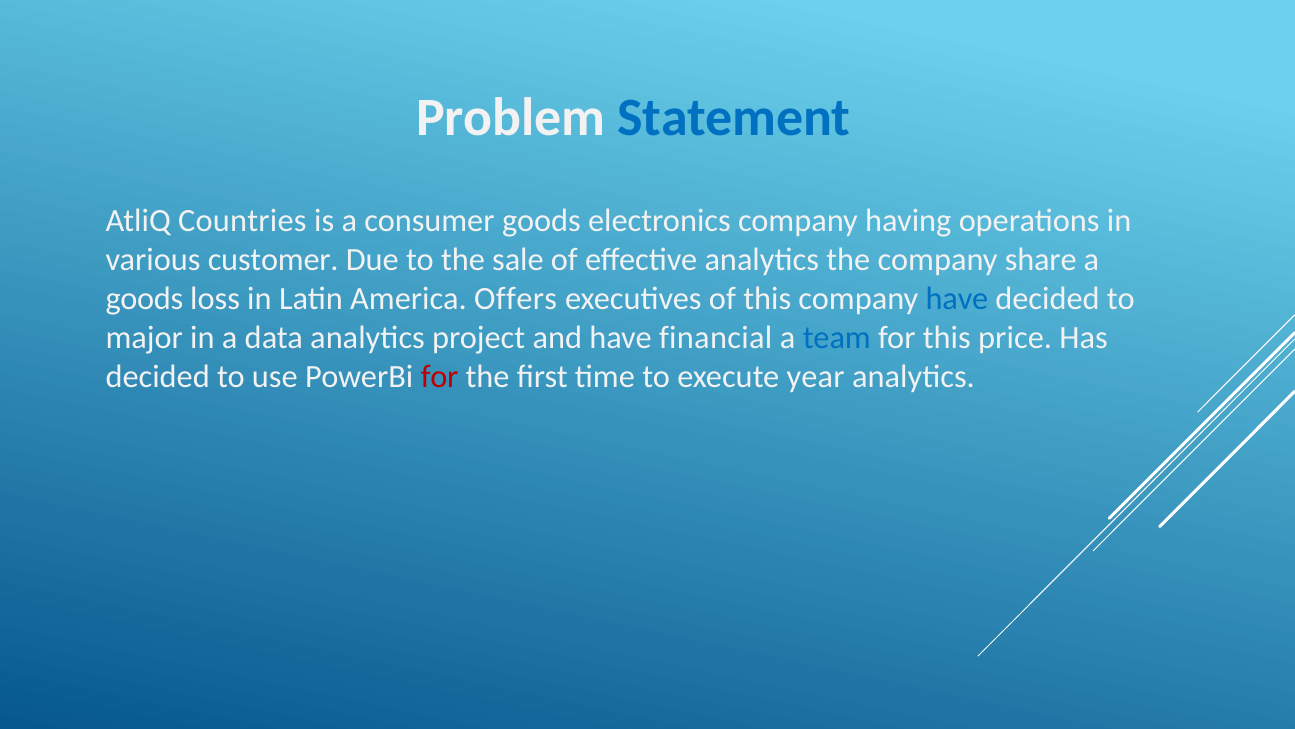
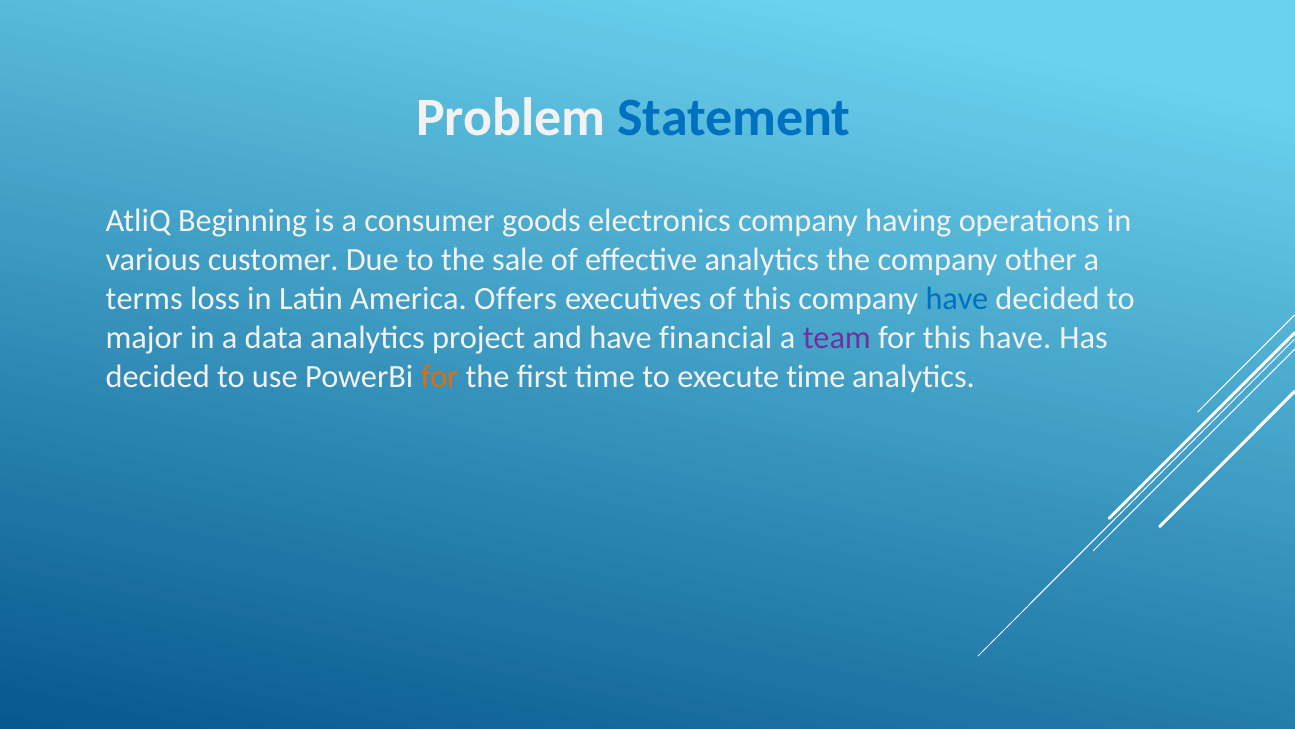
Countries: Countries -> Beginning (243, 221)
share: share -> other (1041, 260)
goods: goods -> terms (144, 298)
team colour: blue -> purple (837, 337)
this price: price -> have (1015, 337)
for colour: red -> orange (440, 376)
execute year: year -> time (816, 376)
